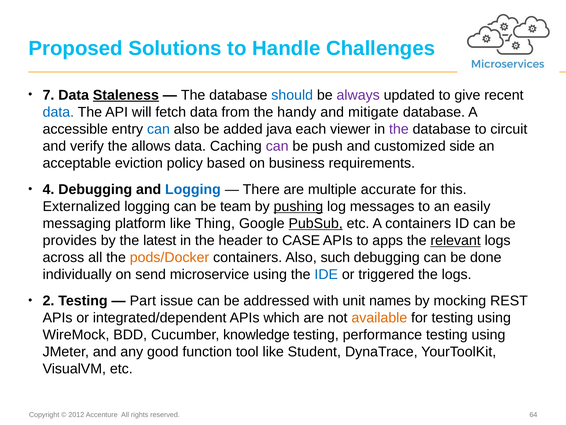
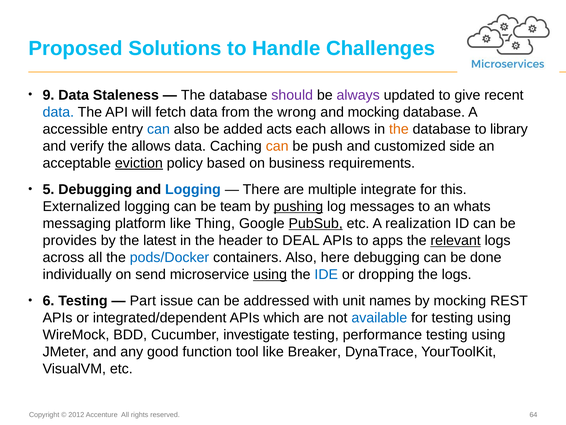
7: 7 -> 9 (49, 95)
Staleness underline: present -> none (126, 95)
should colour: blue -> purple (292, 95)
handy: handy -> wrong (297, 112)
and mitigate: mitigate -> mocking (374, 112)
java: java -> acts (279, 129)
each viewer: viewer -> allows (350, 129)
the colour: purple -> orange (399, 129)
circuit: circuit -> library (509, 129)
can colour: purple -> orange (277, 146)
eviction underline: none -> present (139, 163)
4: 4 -> 5 (49, 189)
accurate: accurate -> integrate (388, 189)
easily: easily -> whats (472, 206)
A containers: containers -> realization (418, 223)
CASE: CASE -> DEAL (301, 240)
pods/Docker colour: orange -> blue (169, 257)
such: such -> here (335, 257)
using underline: none -> present (270, 274)
triggered: triggered -> dropping (386, 274)
2: 2 -> 6 (49, 301)
available colour: orange -> blue (379, 318)
knowledge: knowledge -> investigate (256, 335)
Student: Student -> Breaker (314, 352)
